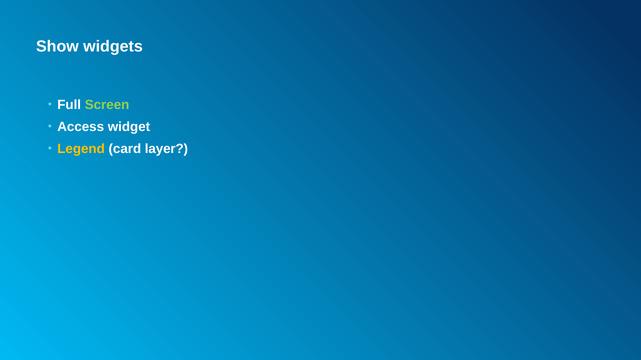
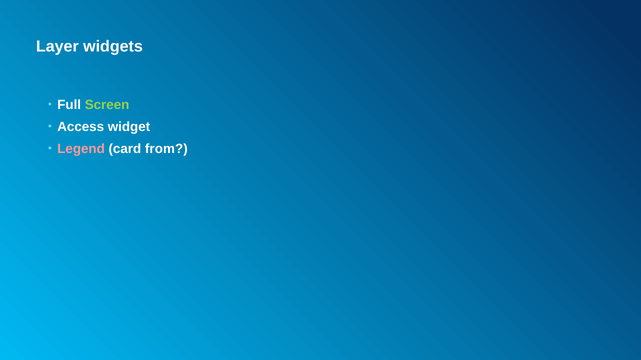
Show: Show -> Layer (57, 47)
Legend colour: yellow -> pink (81, 149)
layer: layer -> from (166, 149)
